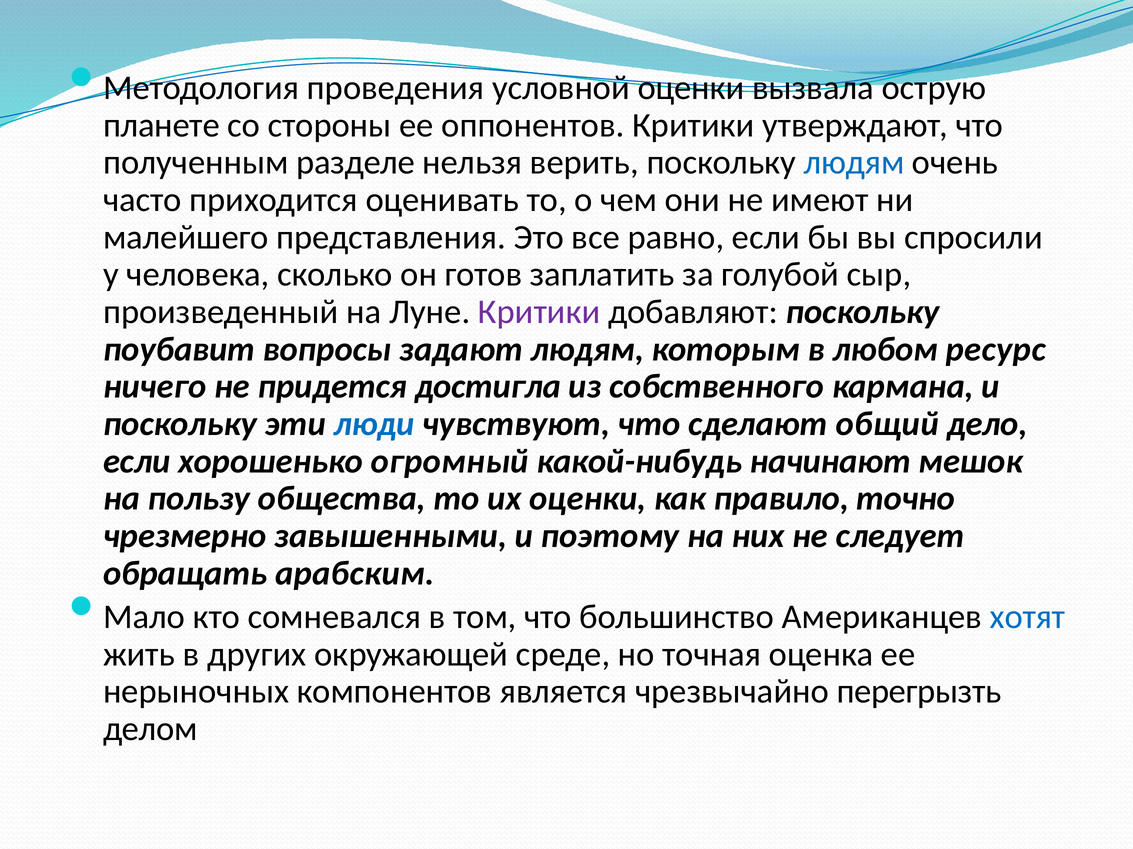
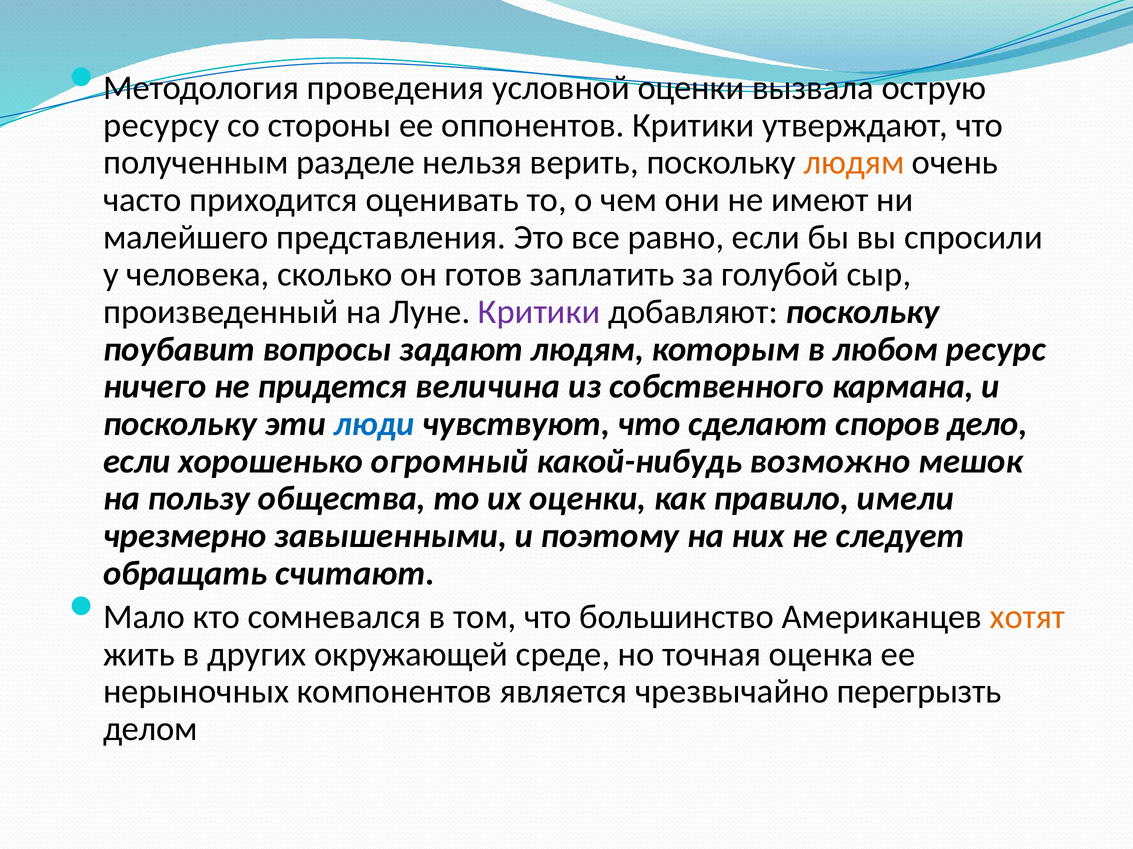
планете: планете -> ресурсу (161, 125)
людям colour: blue -> orange (854, 163)
достигла: достигла -> величина (488, 387)
общий: общий -> споров (888, 424)
начинают: начинают -> возможно (830, 462)
точно: точно -> имели (905, 499)
арабским: арабским -> считают (355, 574)
хотят colour: blue -> orange (1028, 617)
